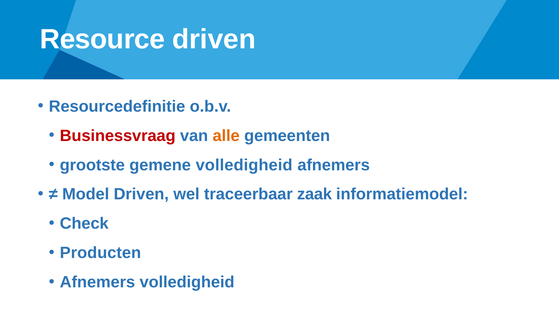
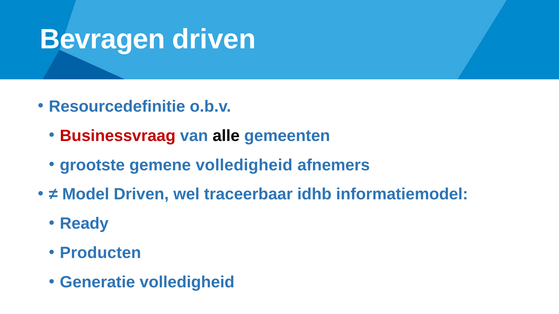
Resource: Resource -> Bevragen (102, 39)
alle colour: orange -> black (226, 136)
zaak: zaak -> idhb (314, 195)
Check: Check -> Ready (84, 224)
Afnemers: Afnemers -> Generatie (97, 283)
